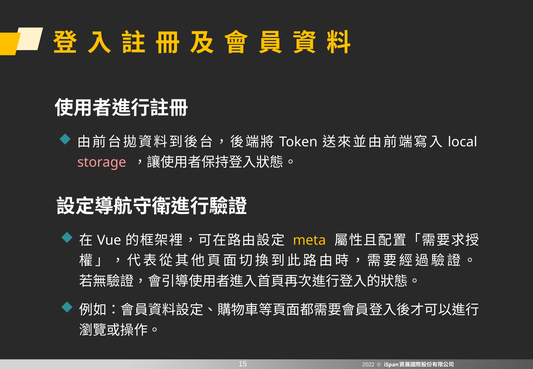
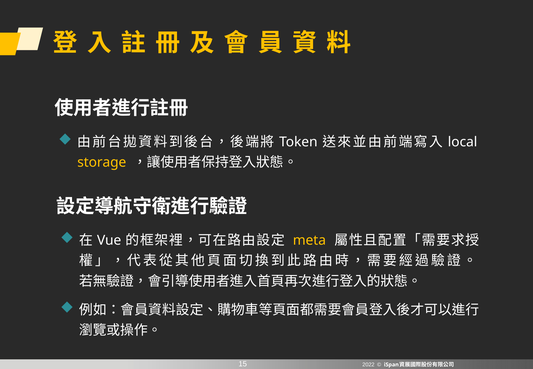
storage colour: pink -> yellow (102, 162)
